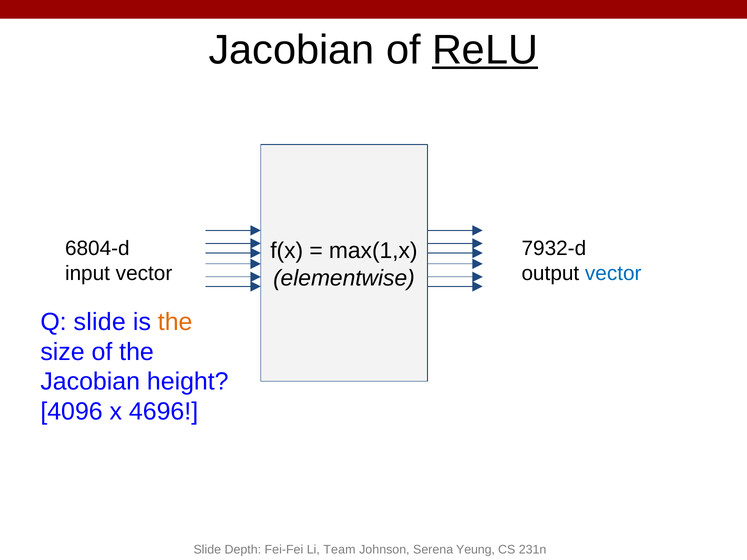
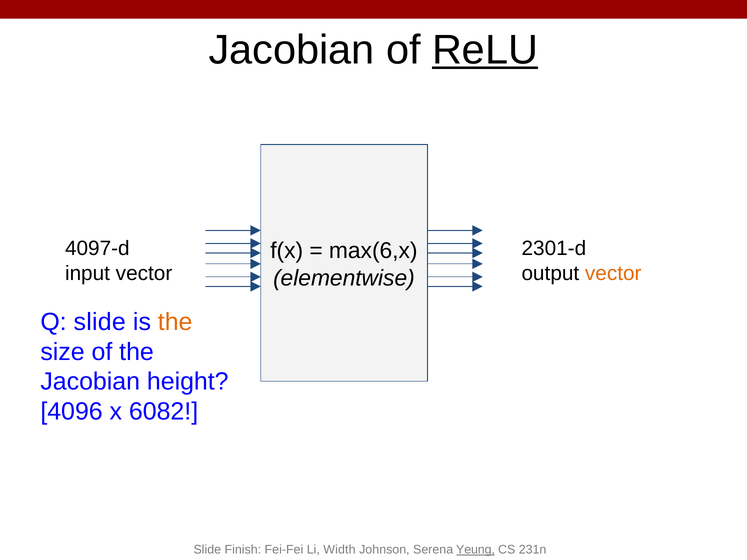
6804-d: 6804-d -> 4097-d (97, 249)
7932-d: 7932-d -> 2301-d (554, 249)
max(1,x: max(1,x -> max(6,x (373, 251)
vector colour: blue -> orange (613, 274)
4696: 4696 -> 6082 (164, 412)
Depth: Depth -> Finish (243, 550)
Team: Team -> Width (339, 550)
Yeung underline: none -> present (476, 550)
